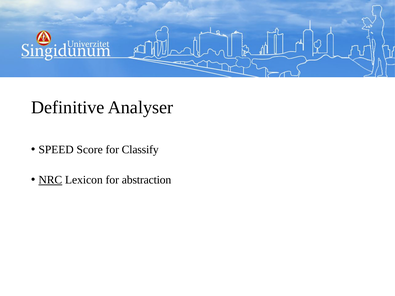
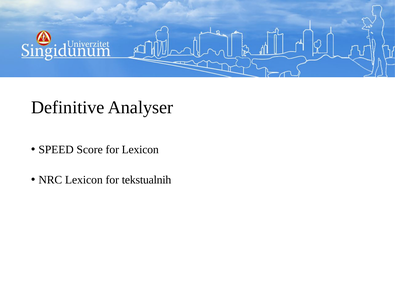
for Classify: Classify -> Lexicon (140, 150)
NRC underline: present -> none (50, 180)
abstraction: abstraction -> tekstualnih (147, 180)
